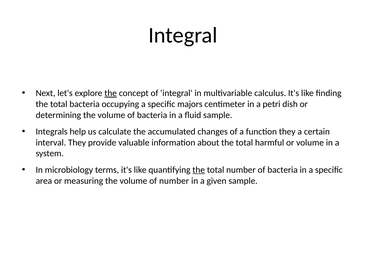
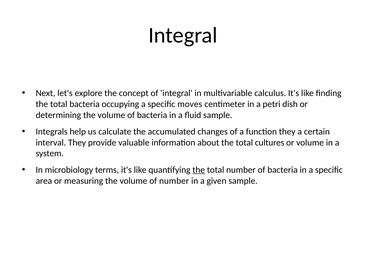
the underline: present -> none (111, 93)
majors: majors -> moves (190, 104)
harmful: harmful -> cultures (270, 143)
